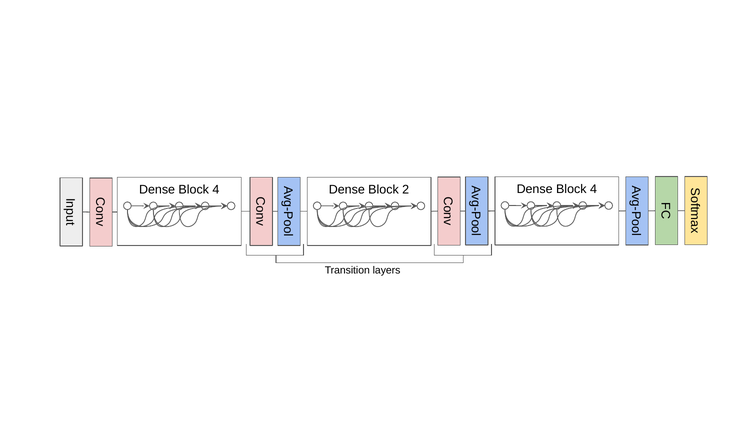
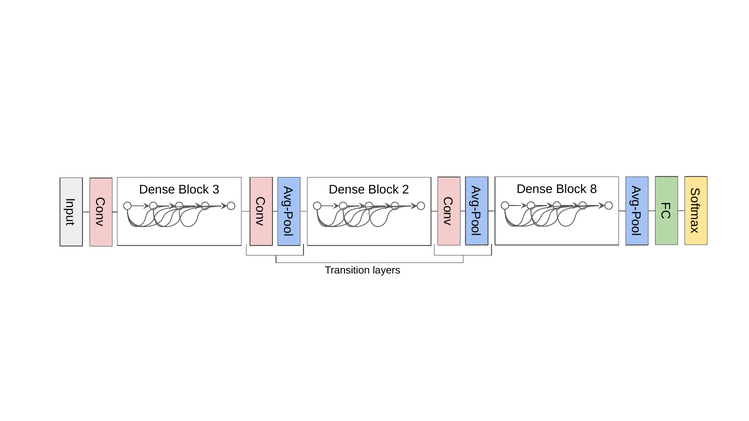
4: 4 -> 3 (216, 190)
2 Dense Block 4: 4 -> 8 (593, 190)
